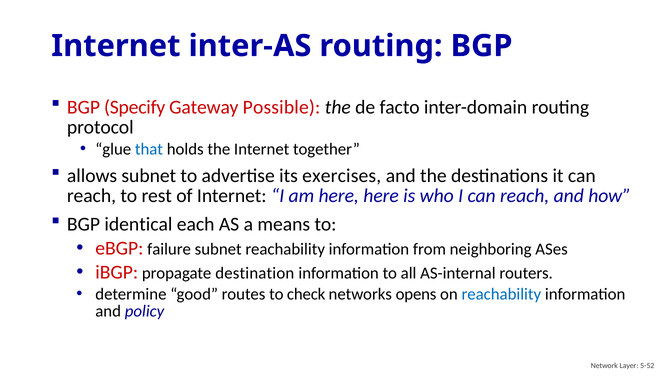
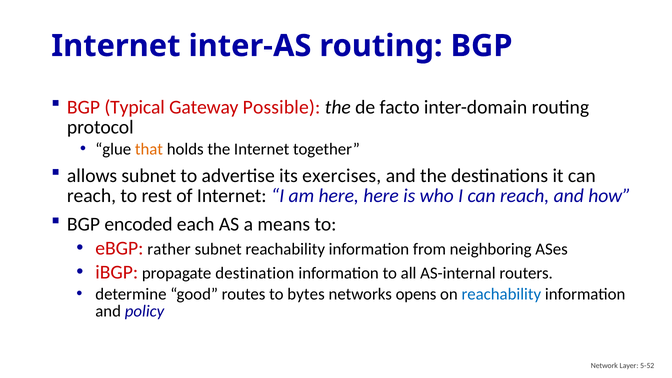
Specify: Specify -> Typical (135, 107)
that colour: blue -> orange (149, 149)
identical: identical -> encoded (139, 224)
failure: failure -> rather (169, 249)
check: check -> bytes (306, 294)
